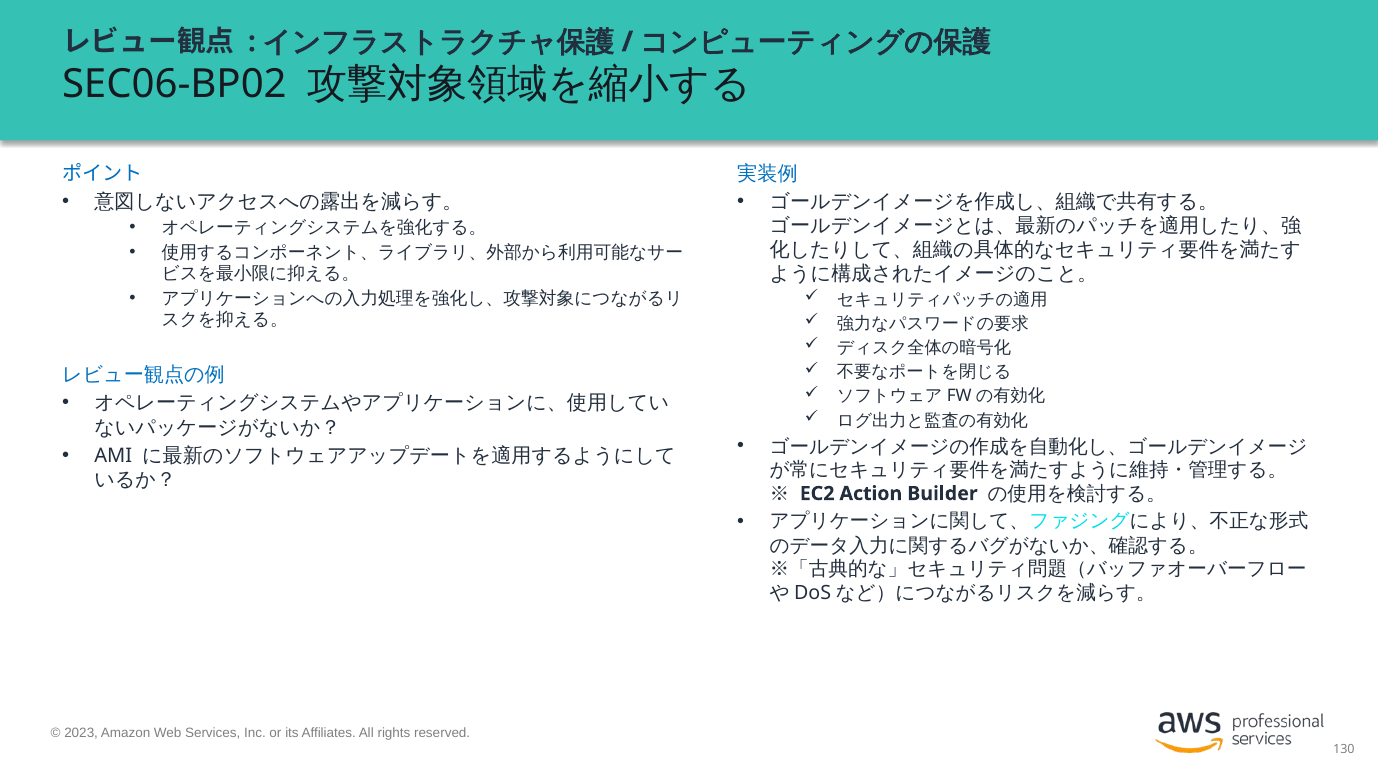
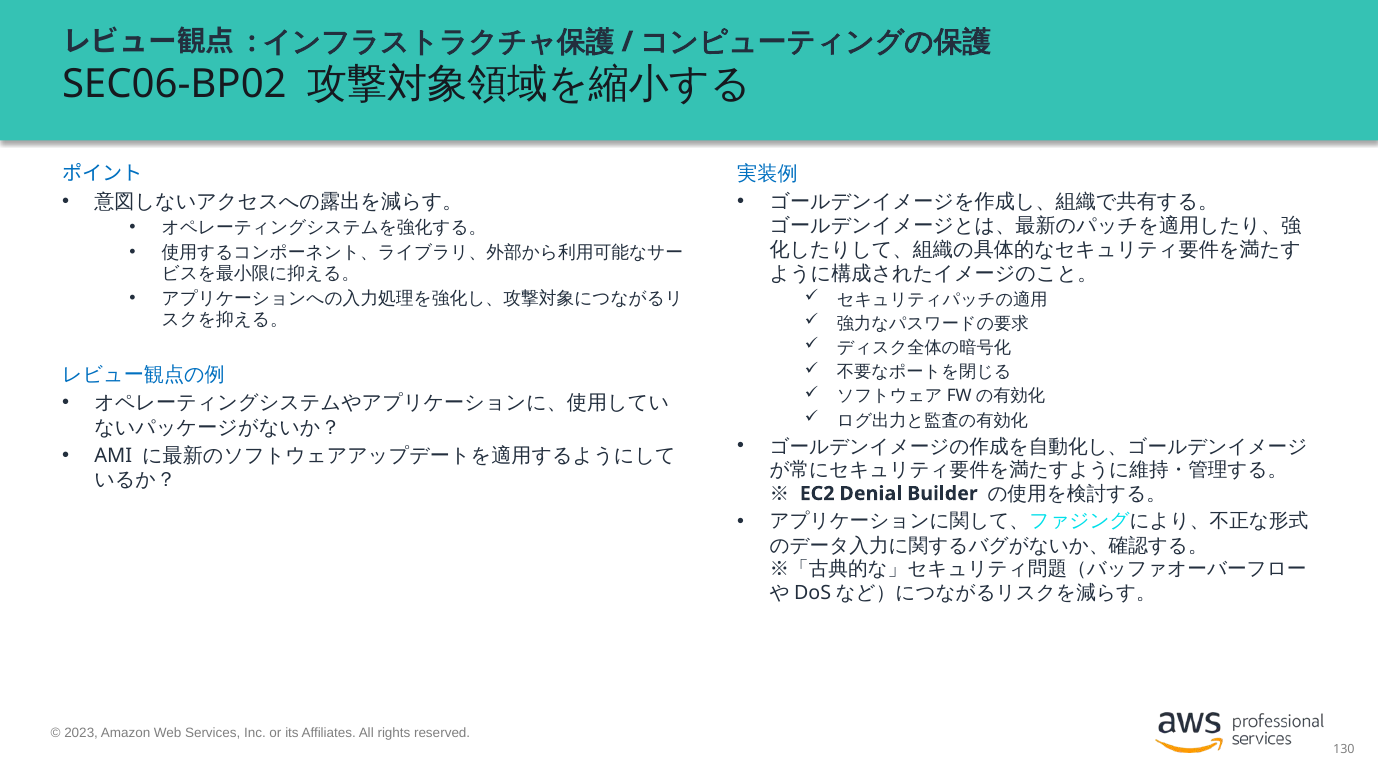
Action: Action -> Denial (871, 494)
